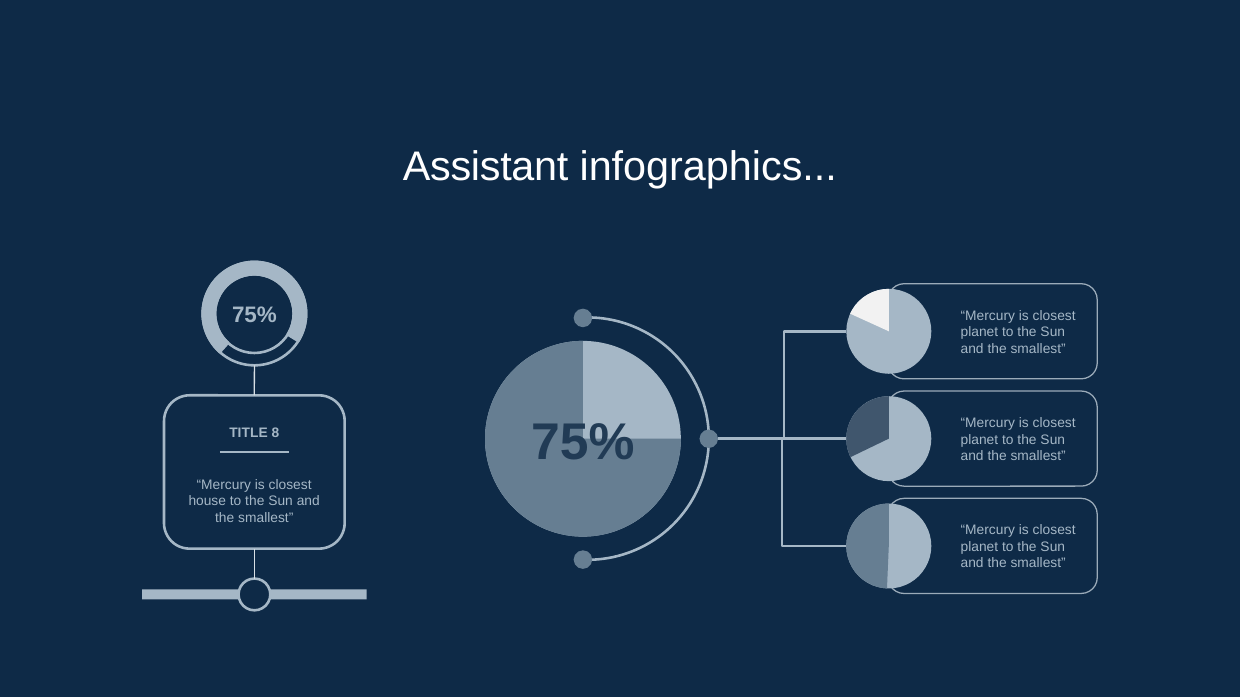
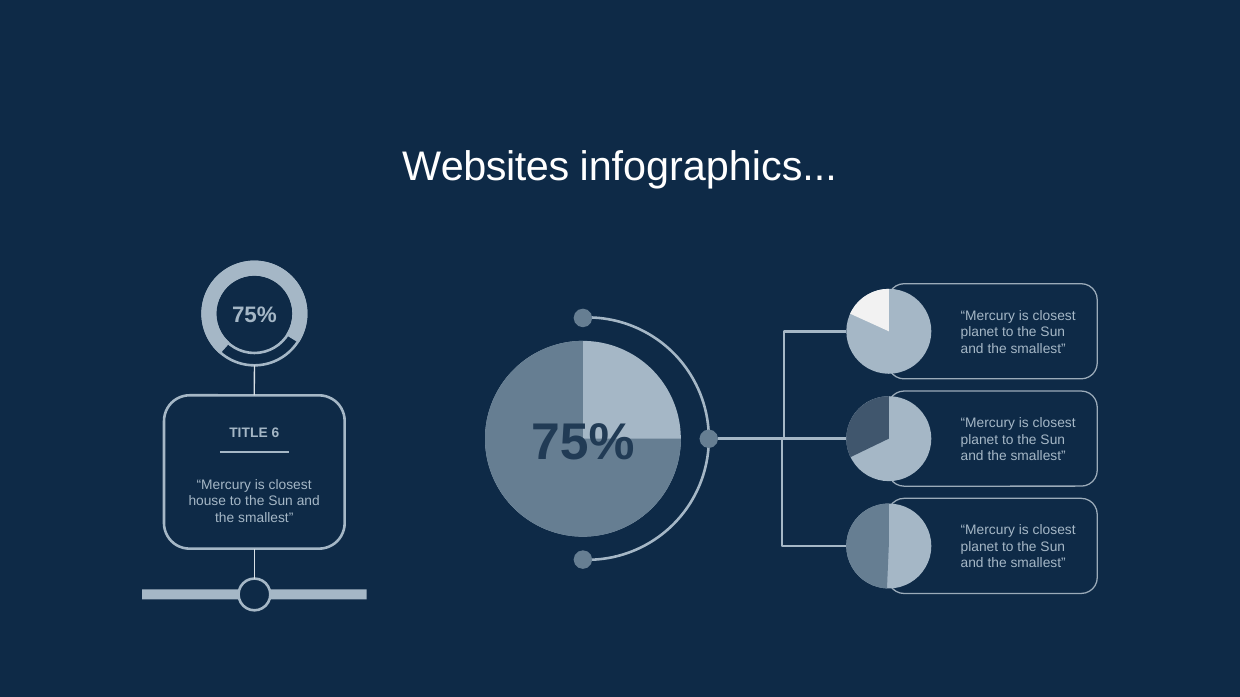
Assistant: Assistant -> Websites (486, 167)
8: 8 -> 6 (275, 434)
